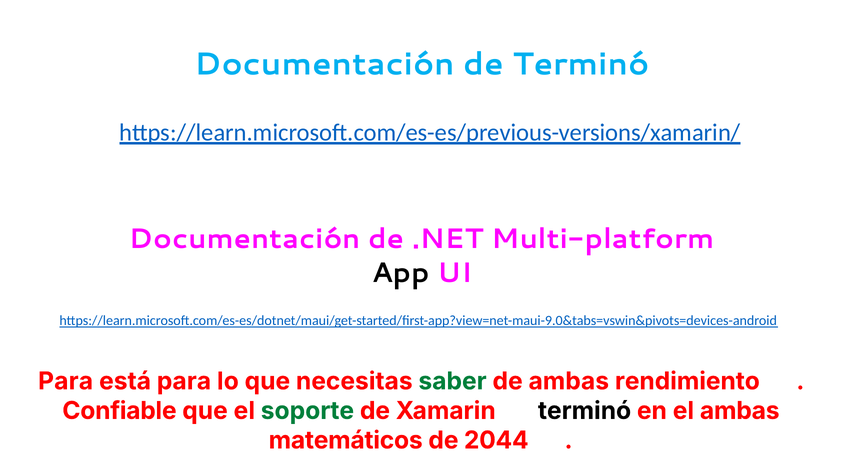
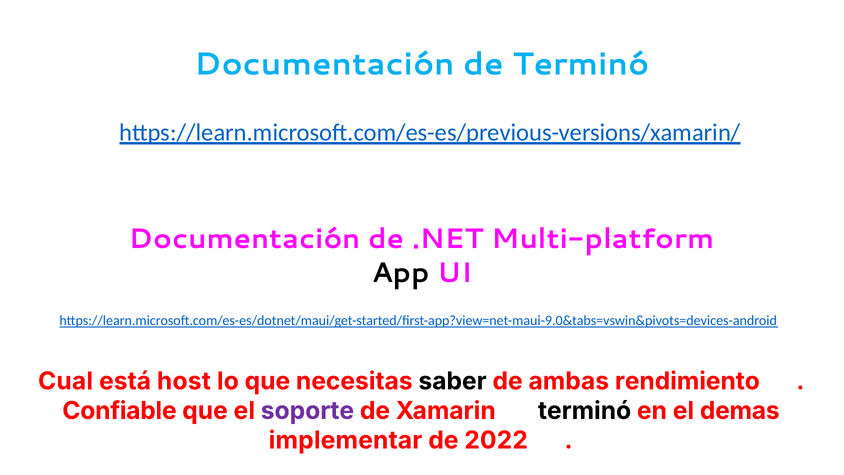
Para: Para -> Cual (66, 381)
está para: para -> host (184, 381)
saber colour: green -> black (453, 381)
soporte colour: green -> purple (307, 411)
el ambas: ambas -> demas (740, 411)
matemáticos: matemáticos -> implementar (345, 440)
2044: 2044 -> 2022 (496, 440)
